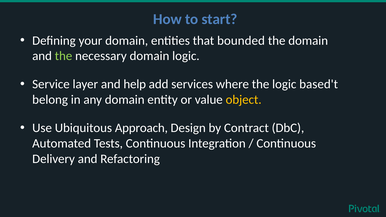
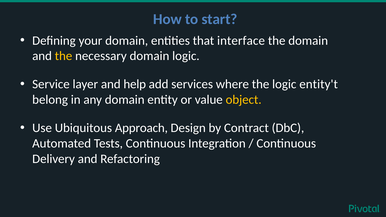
bounded: bounded -> interface (241, 41)
the colour: light green -> yellow (64, 56)
based't: based't -> entity't (319, 84)
